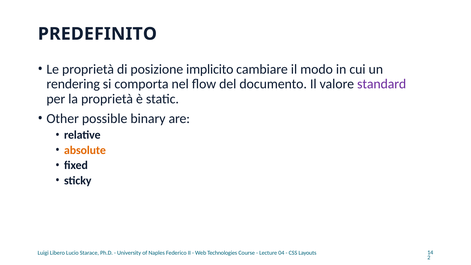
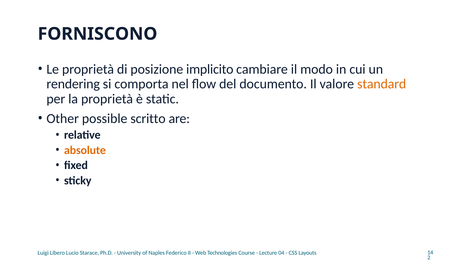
PREDEFINITO: PREDEFINITO -> FORNISCONO (97, 34)
standard colour: purple -> orange (382, 84)
binary: binary -> scritto (148, 119)
